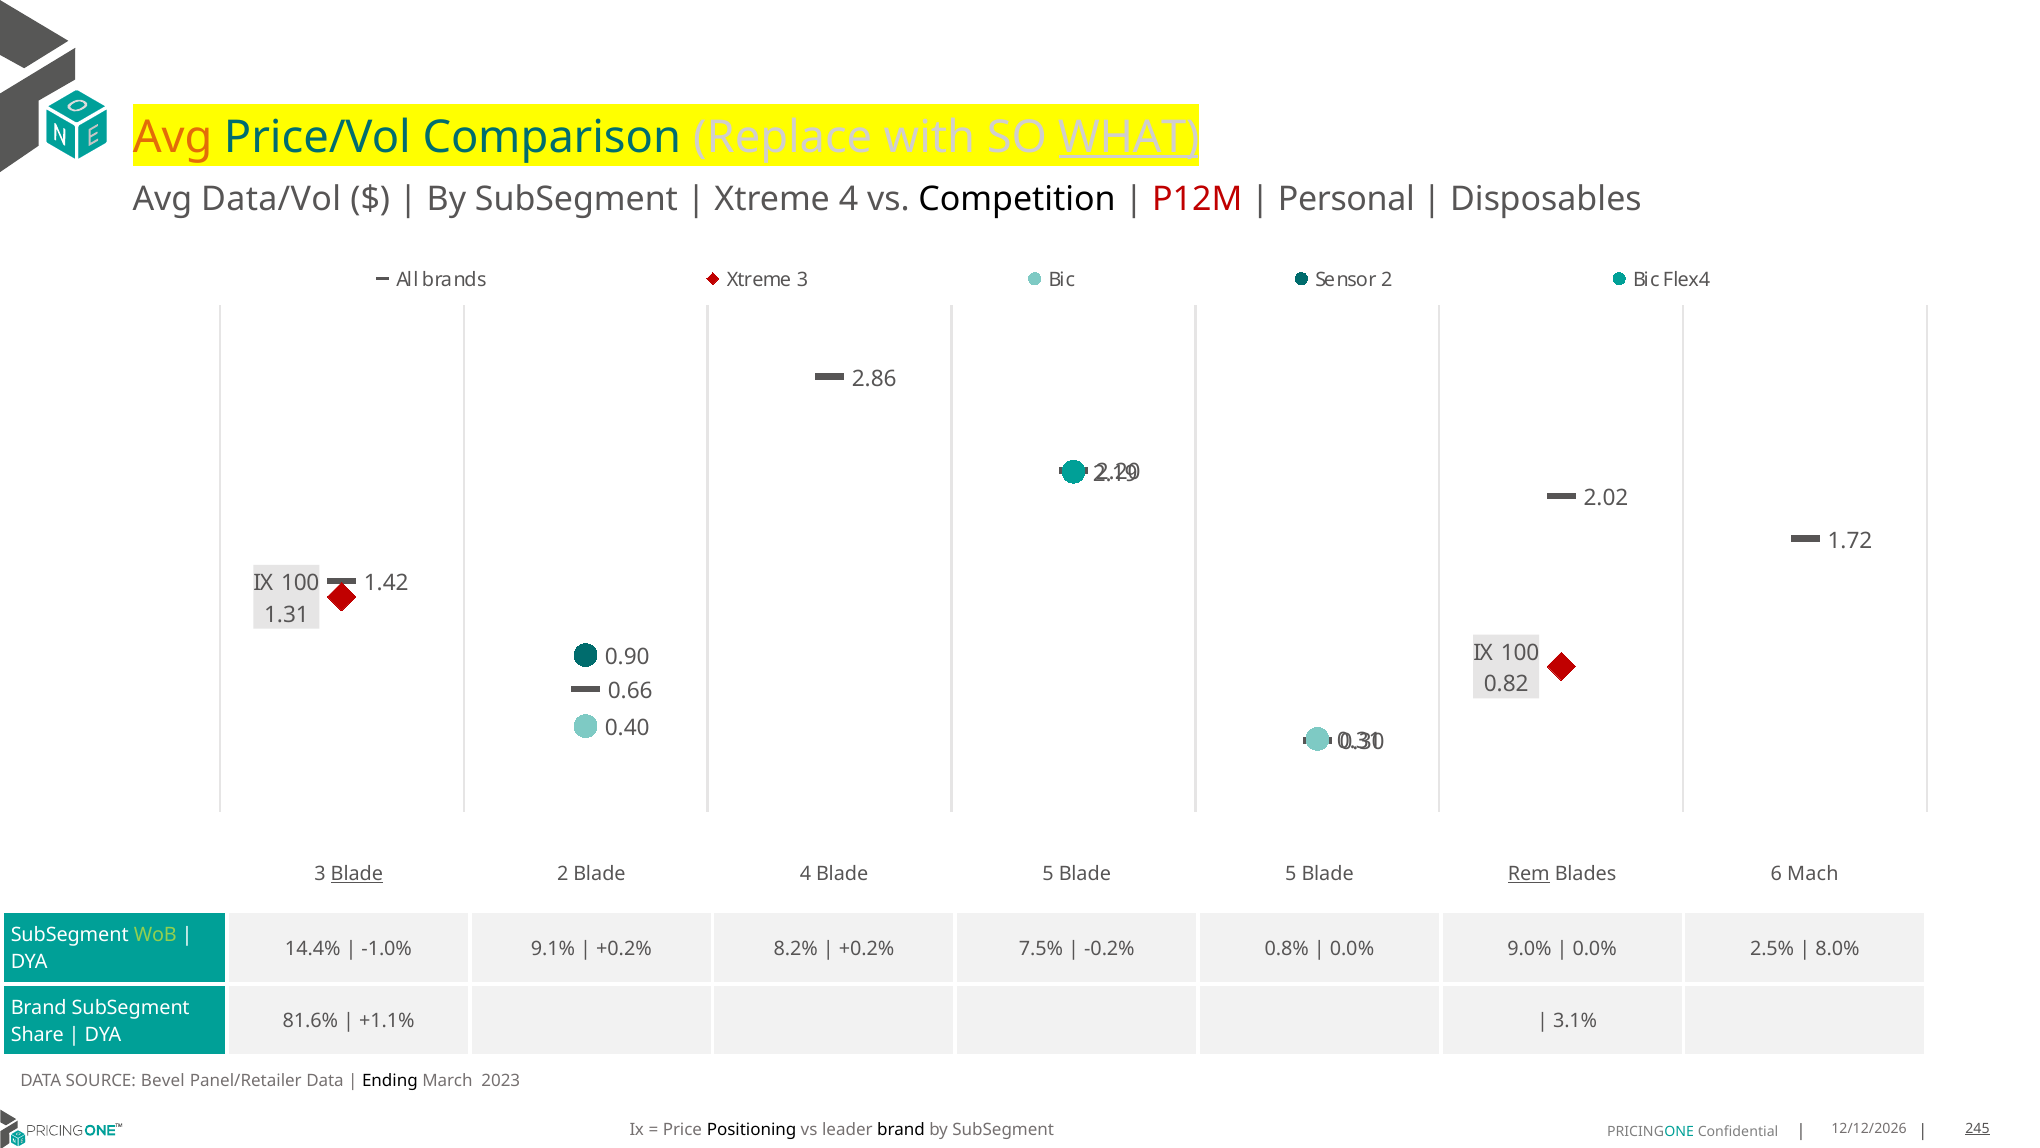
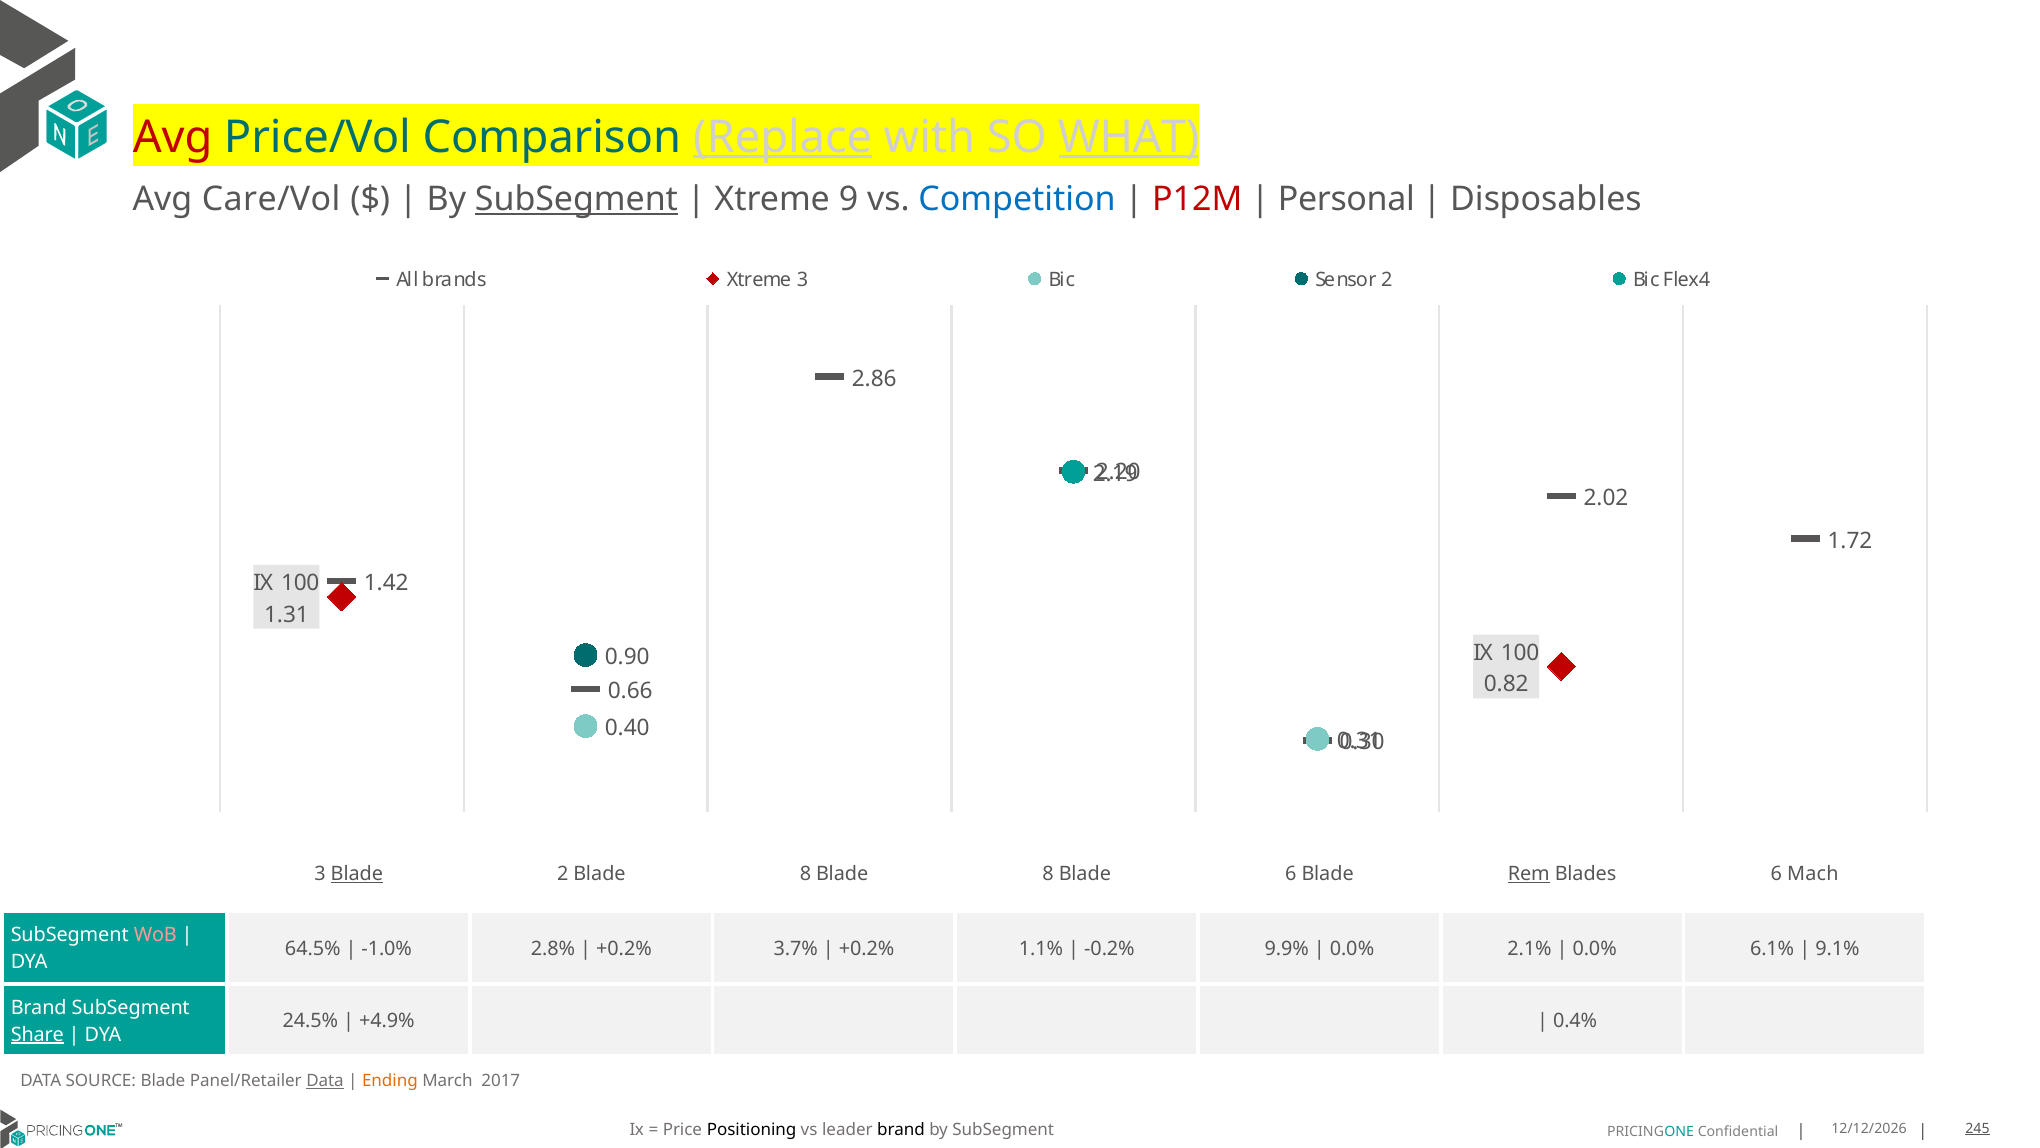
Avg colour: orange -> red (173, 137)
Replace underline: none -> present (783, 137)
Data/Vol: Data/Vol -> Care/Vol (271, 199)
SubSegment underline: none -> present (576, 199)
Xtreme 4: 4 -> 9 (849, 199)
Competition colour: black -> blue (1017, 199)
2 Blade 4: 4 -> 8 (805, 873)
5: 5 -> 8 (1048, 873)
5: 5 -> 6 (1291, 873)
WoB colour: light green -> pink (155, 935)
14.4%: 14.4% -> 64.5% (313, 948)
9.1%: 9.1% -> 2.8% (553, 948)
8.2%: 8.2% -> 3.7% (796, 948)
7.5%: 7.5% -> 1.1% (1041, 948)
0.8%: 0.8% -> 9.9% (1287, 948)
9.0%: 9.0% -> 2.1% (1529, 948)
2.5%: 2.5% -> 6.1% (1772, 948)
8.0%: 8.0% -> 9.1% (1838, 948)
81.6%: 81.6% -> 24.5% (310, 1021)
+1.1%: +1.1% -> +4.9% (387, 1021)
3.1%: 3.1% -> 0.4% (1575, 1021)
Share underline: none -> present (37, 1034)
SOURCE Bevel: Bevel -> Blade (163, 1081)
Data underline: none -> present (325, 1081)
Ending colour: black -> orange (390, 1081)
2023: 2023 -> 2017 (501, 1081)
